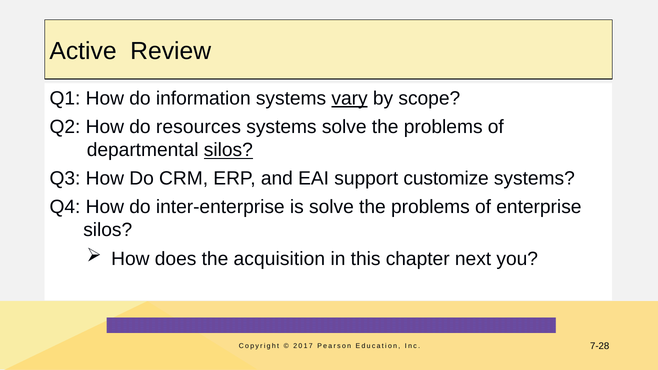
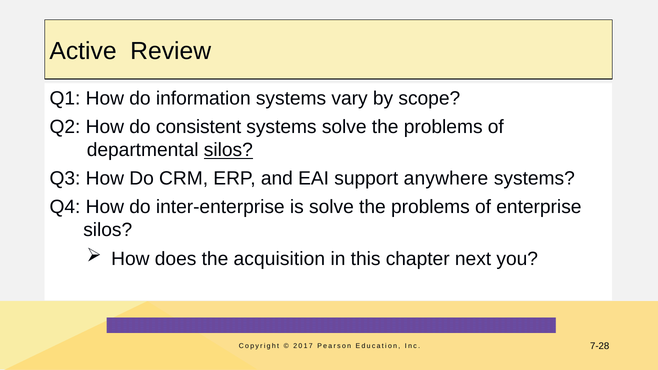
vary underline: present -> none (350, 99)
resources: resources -> consistent (199, 127)
customize: customize -> anywhere (446, 179)
